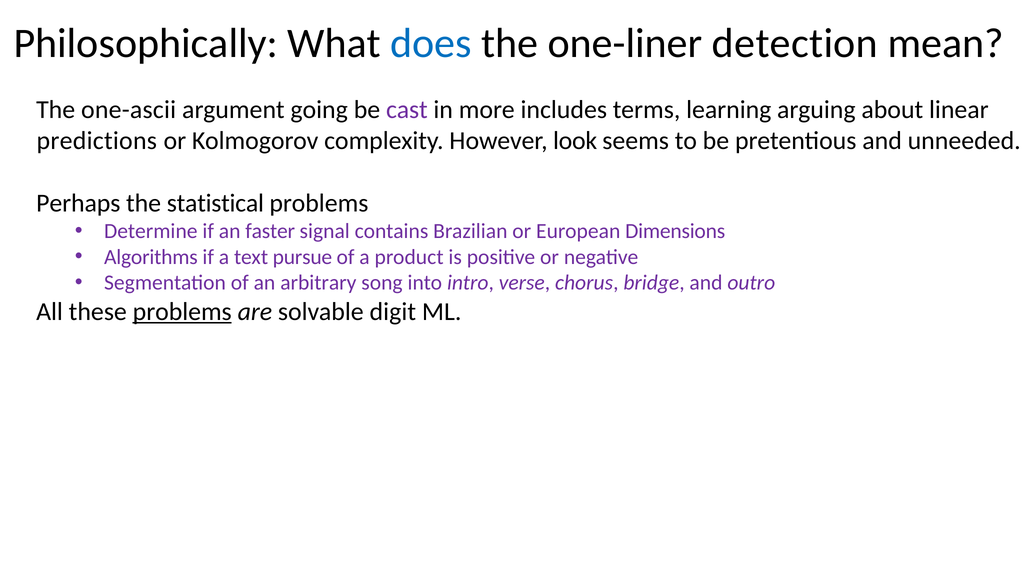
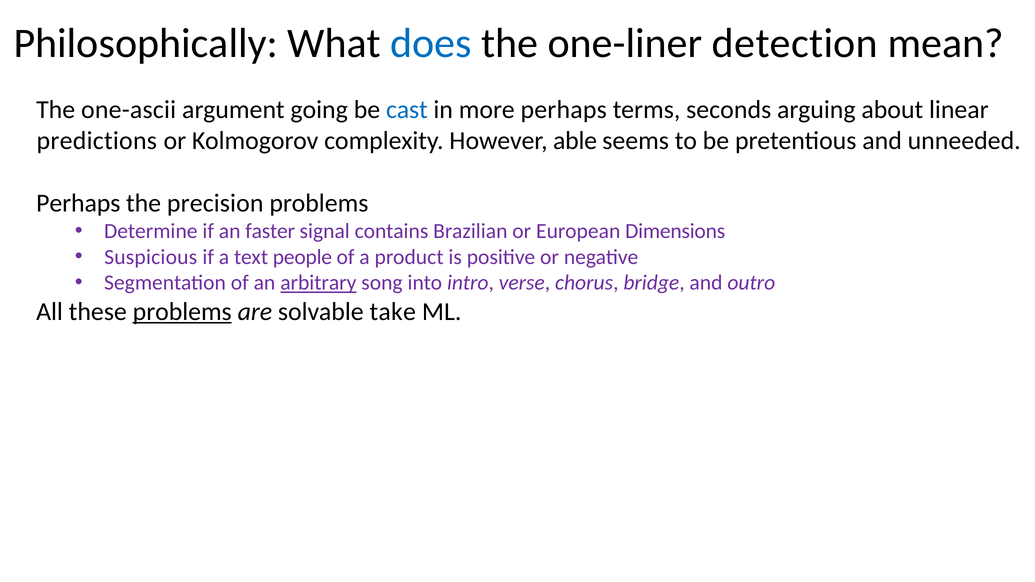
cast colour: purple -> blue (407, 110)
more includes: includes -> perhaps (564, 110)
learning: learning -> seconds (729, 110)
look: look -> able (575, 141)
statistical: statistical -> precision (215, 203)
Algorithms: Algorithms -> Suspicious (151, 257)
pursue: pursue -> people (302, 257)
arbitrary underline: none -> present (318, 283)
digit: digit -> take (393, 312)
